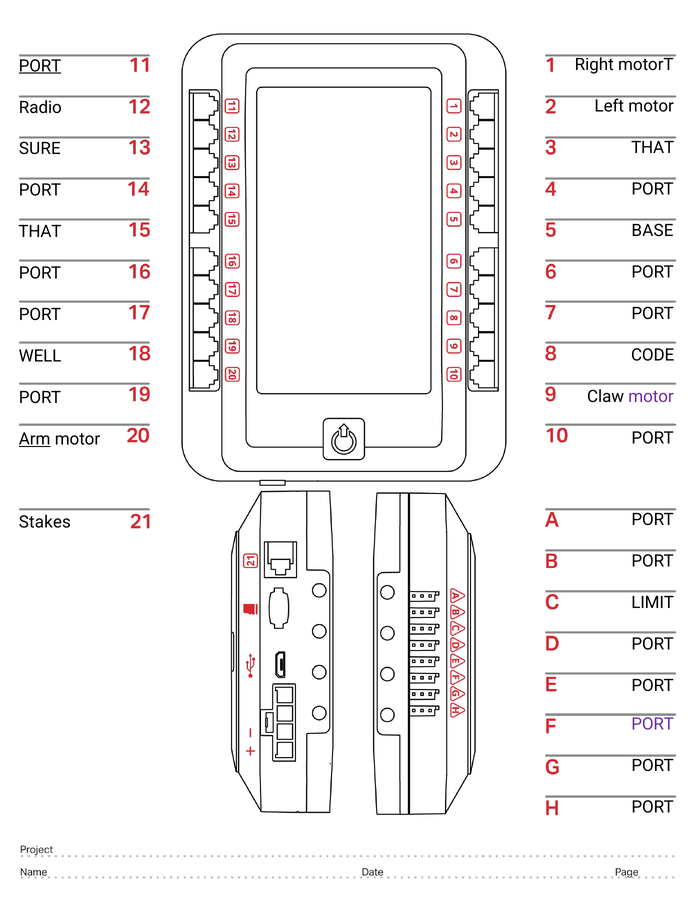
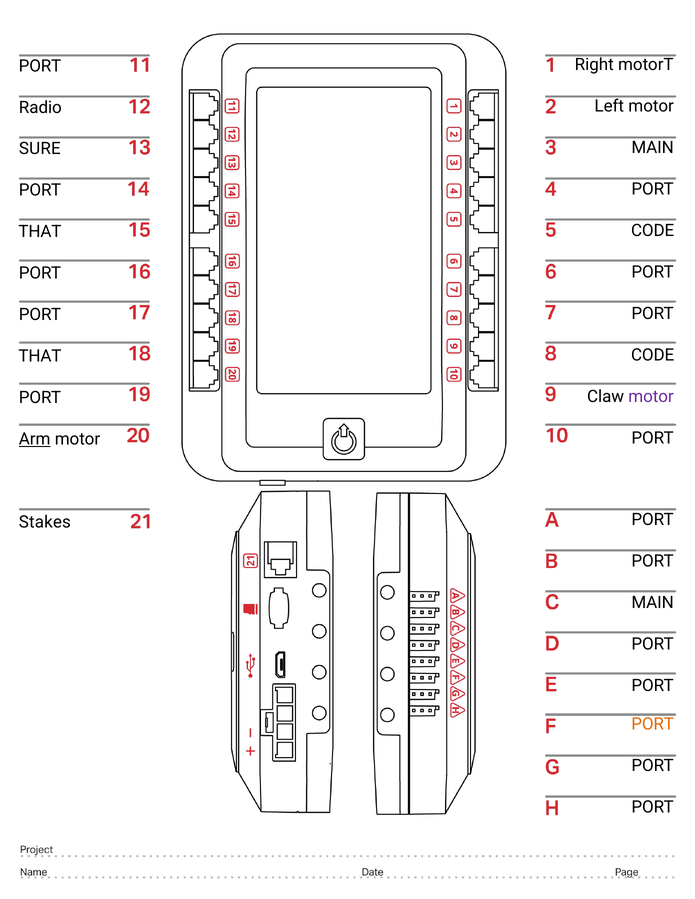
PORT underline: present -> none (40, 66)
THAT: THAT -> MAIN (653, 148)
BASE: BASE -> CODE (653, 231)
WELL: WELL -> THAT (40, 356)
LIMIT: LIMIT -> MAIN (653, 603)
PORT colour: purple -> orange (653, 724)
